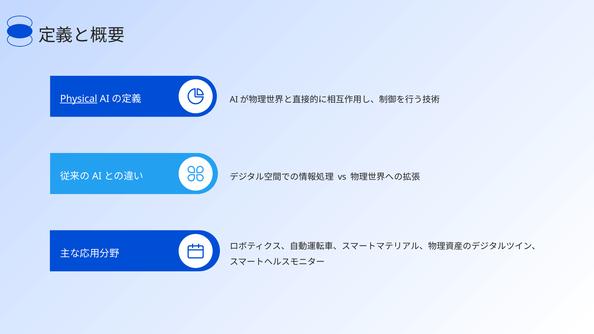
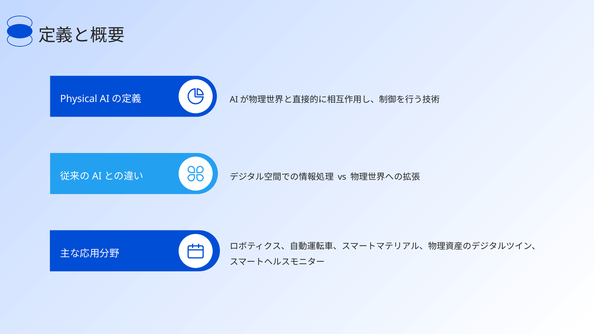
Physical underline: present -> none (79, 99)
